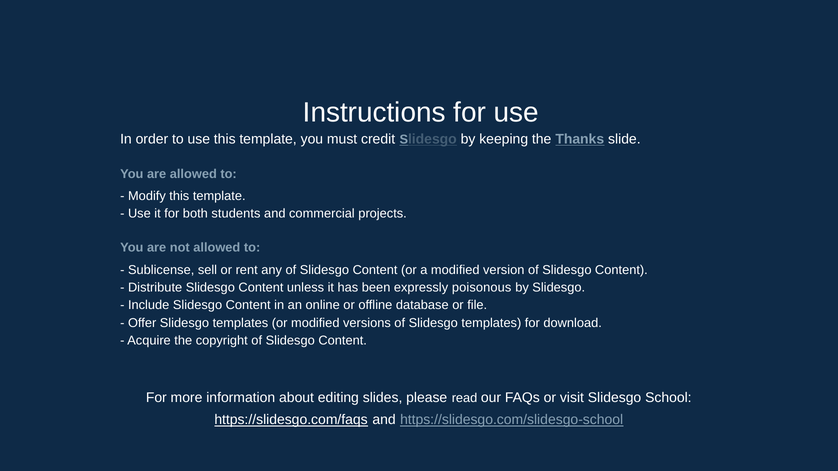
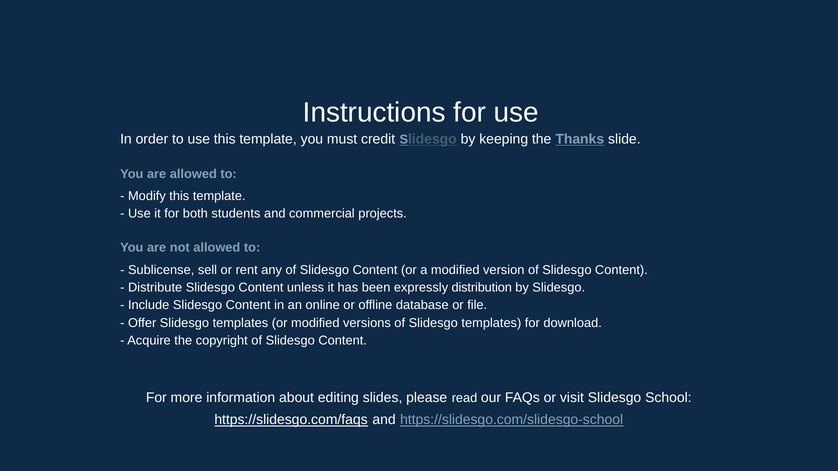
poisonous: poisonous -> distribution (482, 288)
